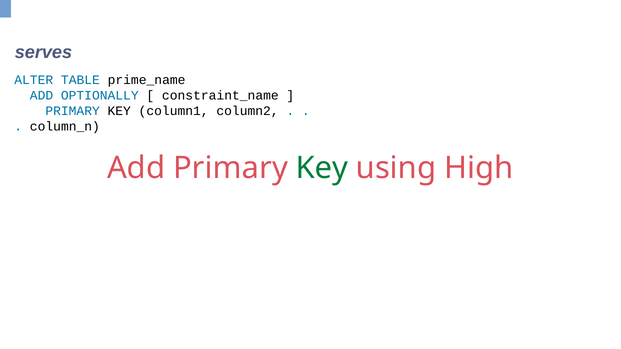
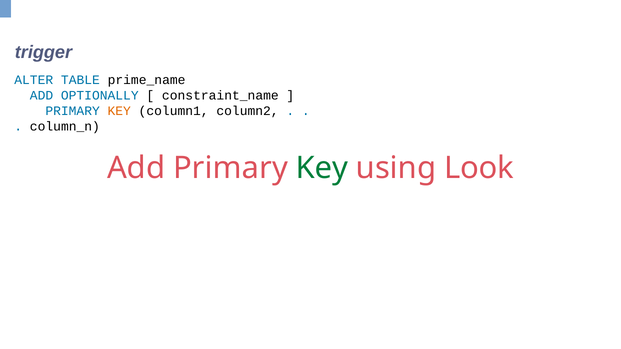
serves: serves -> trigger (43, 52)
KEY colour: black -> orange (119, 111)
High: High -> Look (479, 168)
